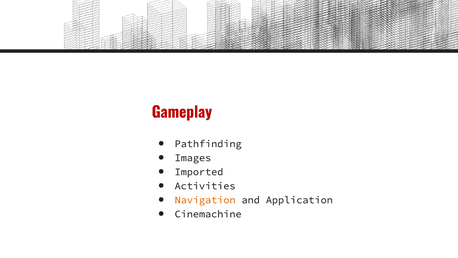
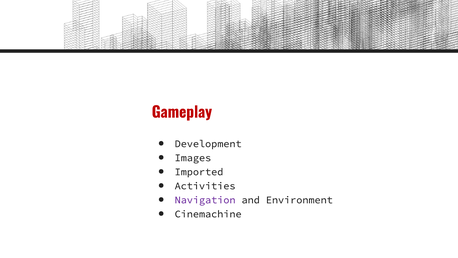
Pathfinding: Pathfinding -> Development (208, 144)
Navigation colour: orange -> purple (205, 200)
Application: Application -> Environment (299, 200)
